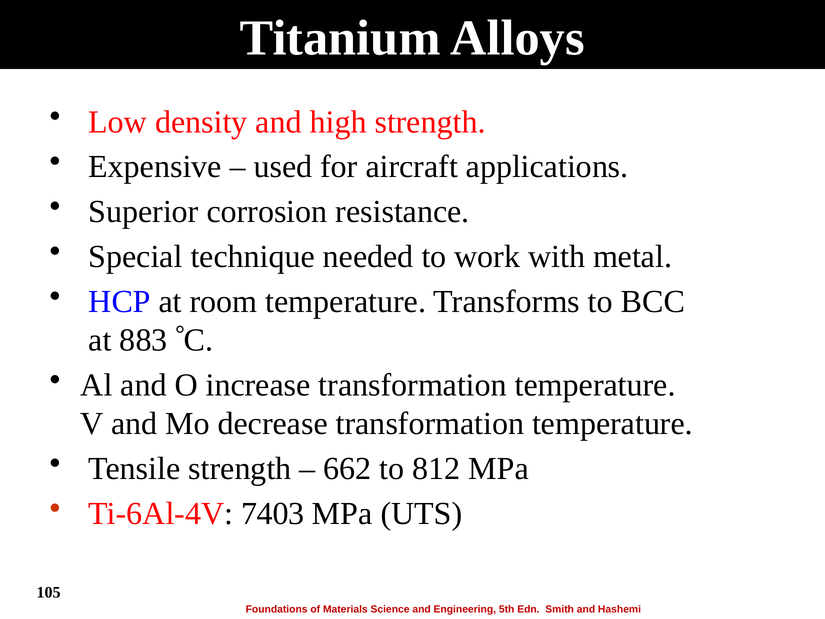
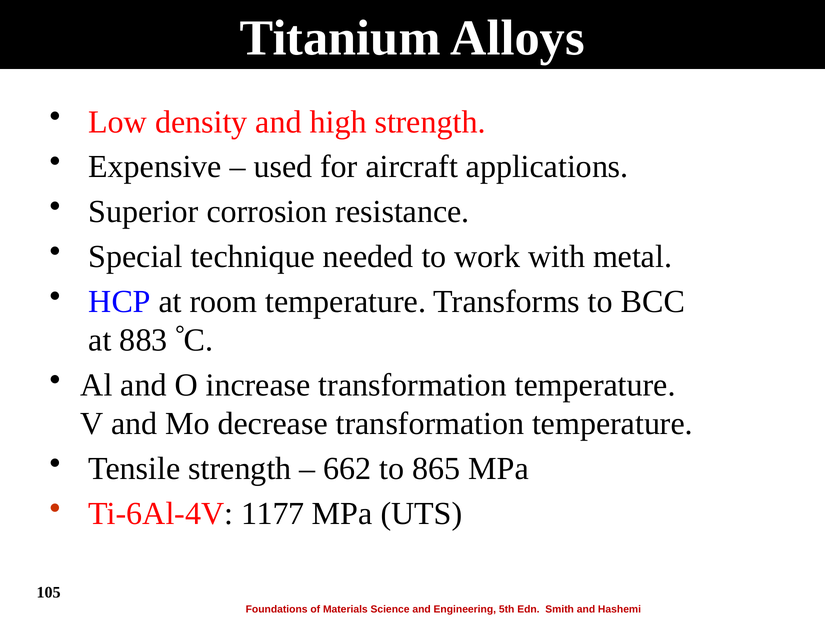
812: 812 -> 865 (436, 469)
7403: 7403 -> 1177 (273, 514)
